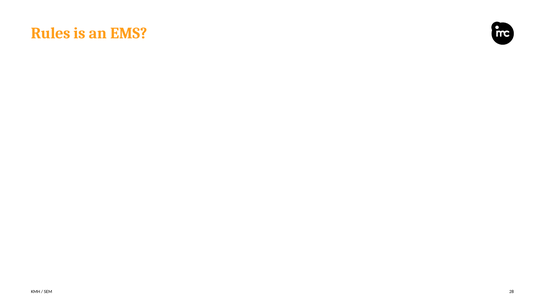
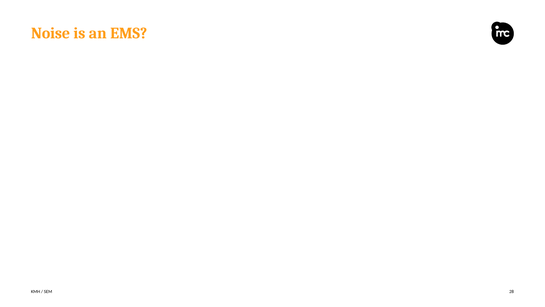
Rules: Rules -> Noise (51, 33)
